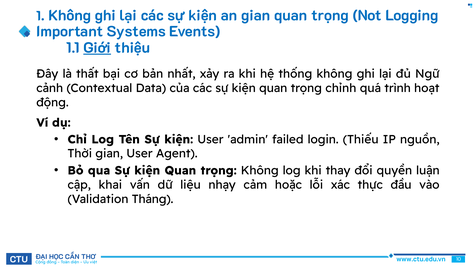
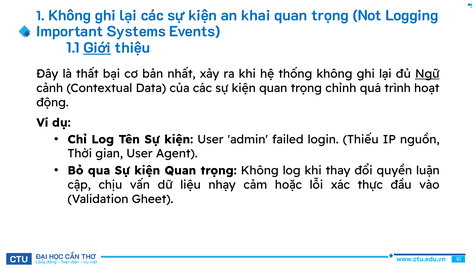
an gian: gian -> khai (256, 16)
Ngữ underline: none -> present (427, 74)
khai: khai -> chịu (110, 185)
Tháng: Tháng -> Gheet (153, 199)
